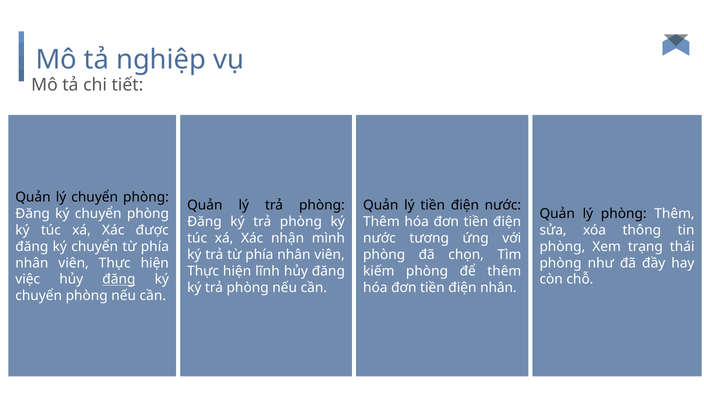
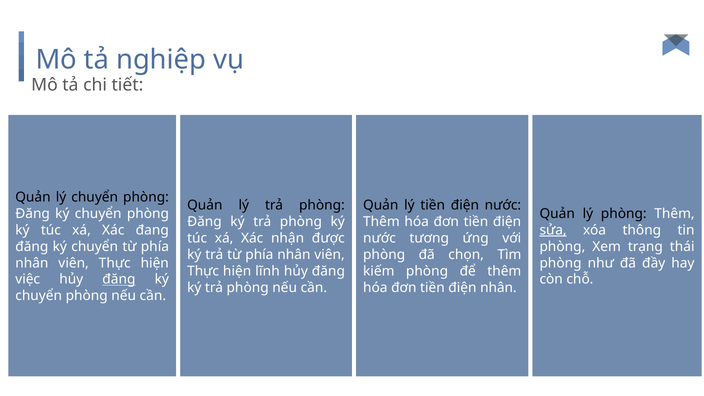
được: được -> đang (152, 230)
sửa underline: none -> present (553, 230)
mình: mình -> được (328, 238)
